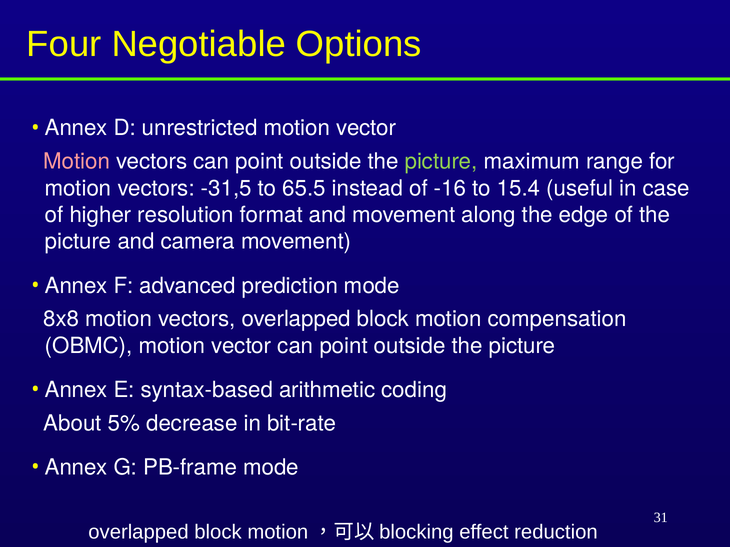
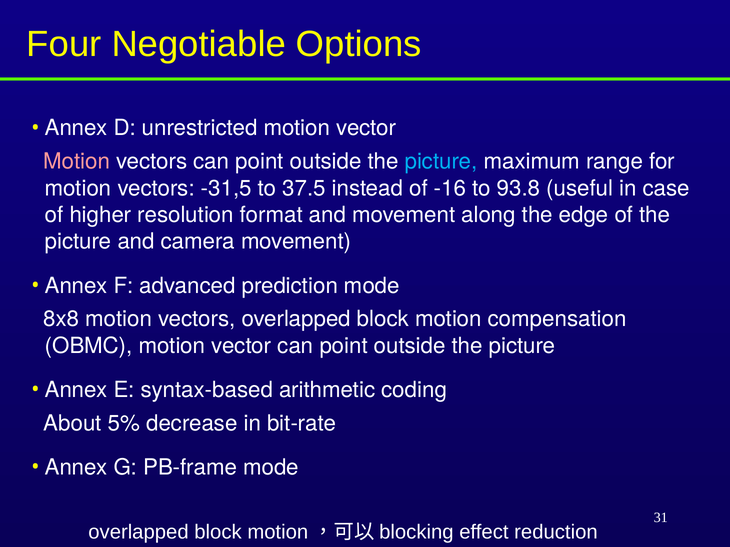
picture colour: light green -> light blue (441, 162)
65.5: 65.5 -> 37.5 (304, 188)
15.4: 15.4 -> 93.8 (518, 188)
